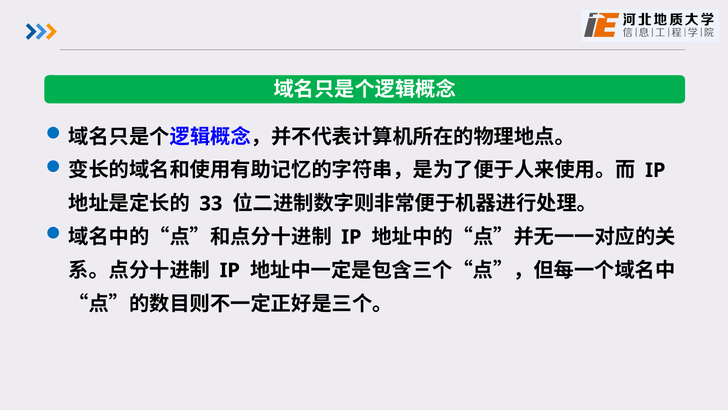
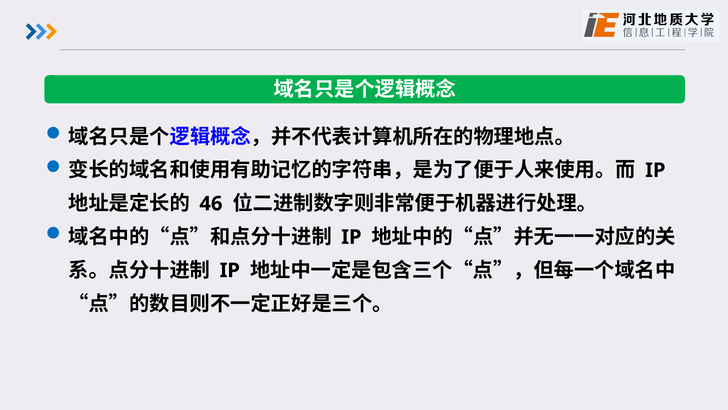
33: 33 -> 46 (211, 203)
